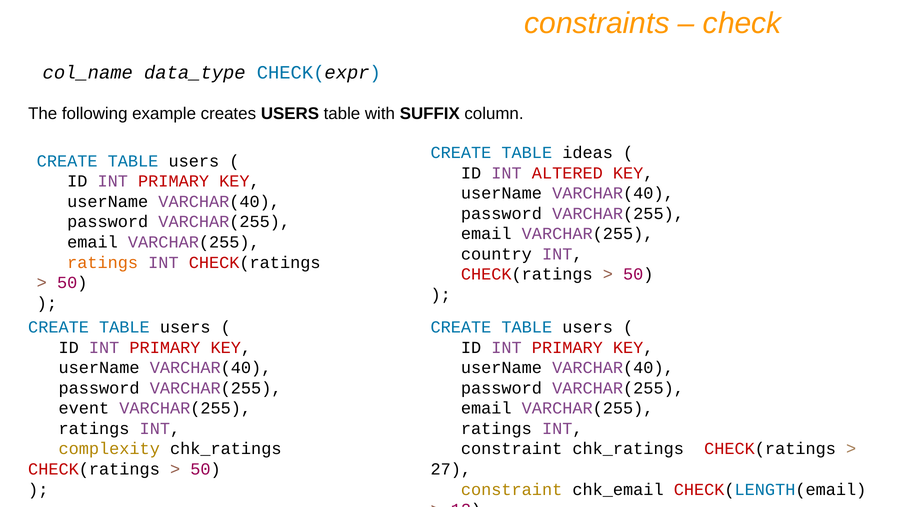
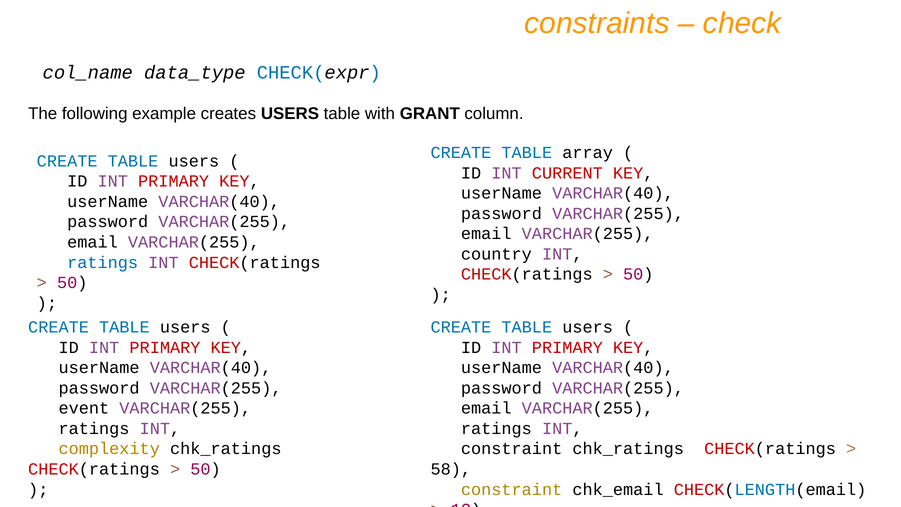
SUFFIX: SUFFIX -> GRANT (430, 114)
ideas: ideas -> array (588, 153)
ALTERED: ALTERED -> CURRENT (567, 173)
ratings colour: orange -> blue (103, 262)
27: 27 -> 58 (451, 469)
